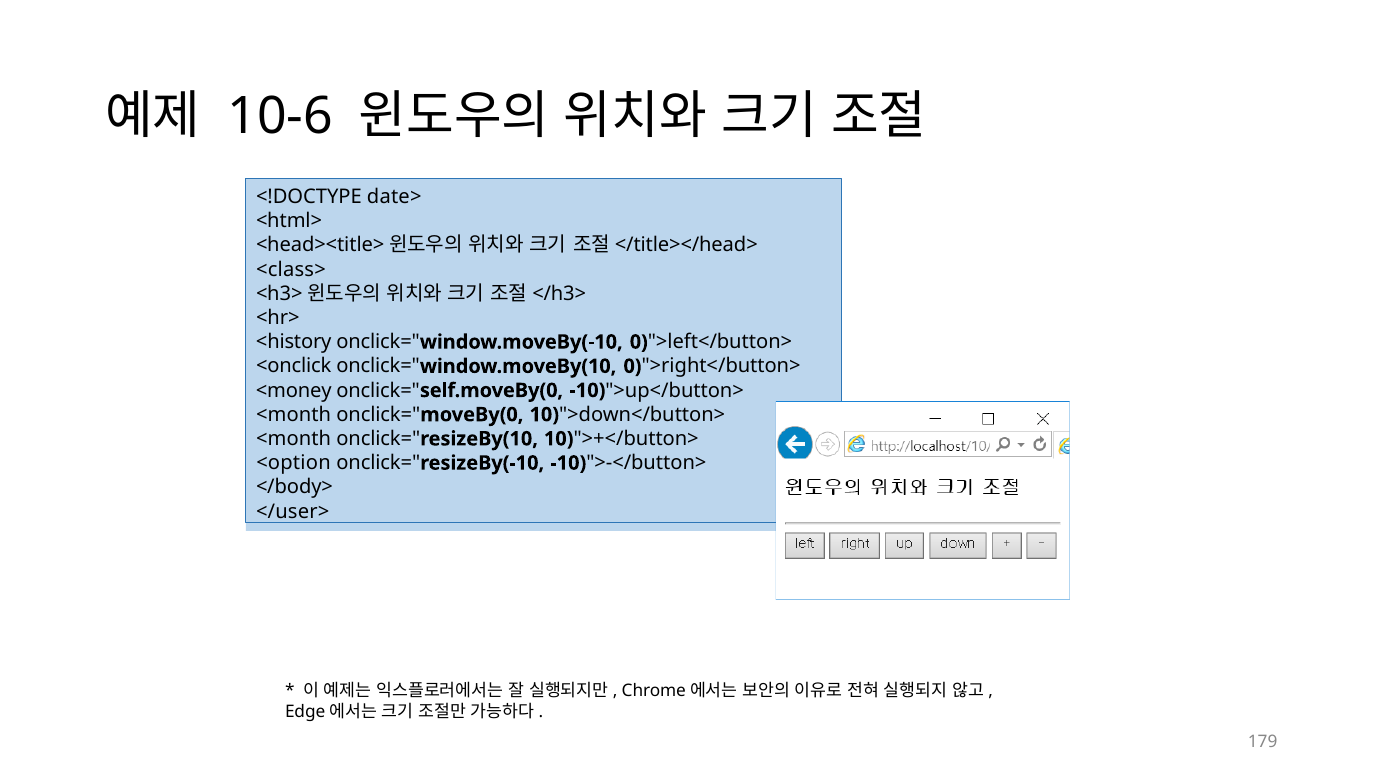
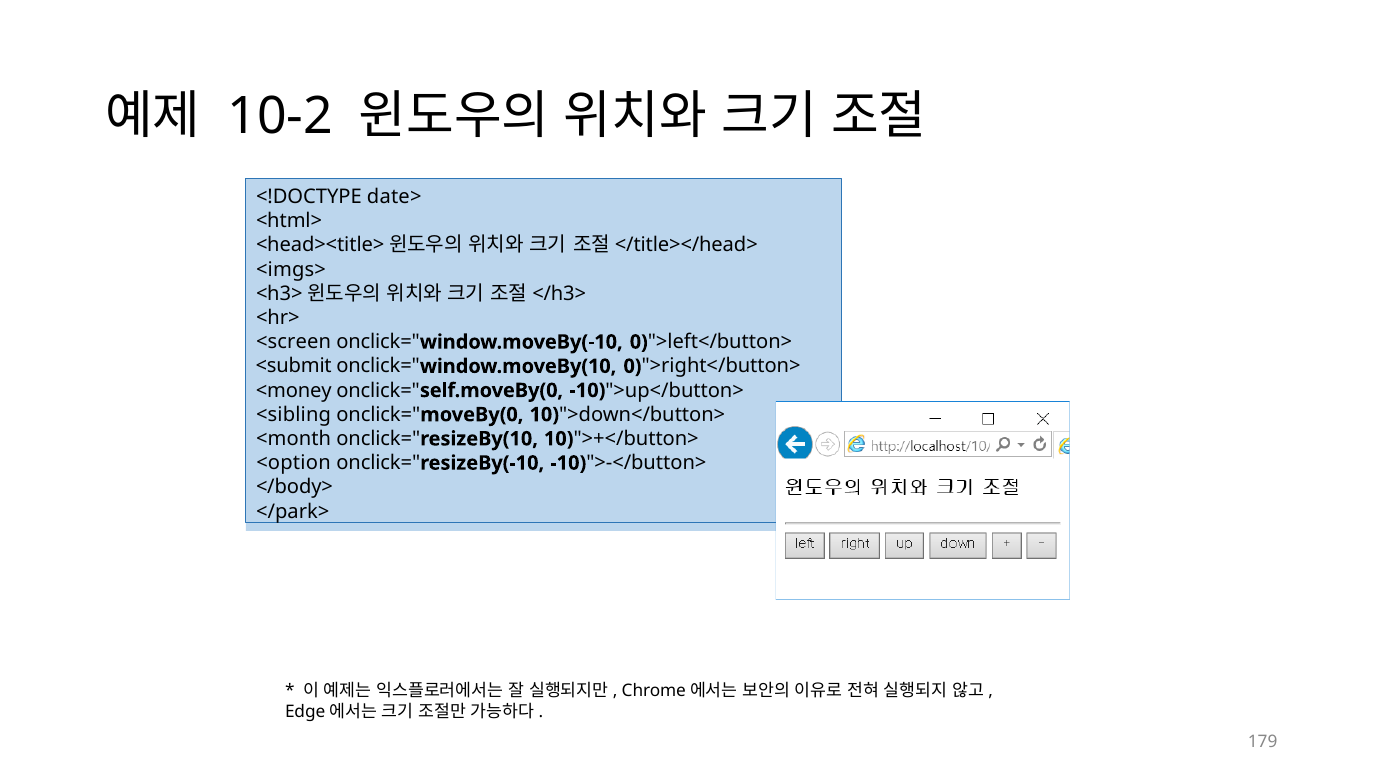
10-6: 10-6 -> 10-2 (280, 116)
<class>: <class> -> <imgs> (291, 270)
<history: <history -> <screen (294, 342)
<onclick: <onclick -> <submit (294, 366)
<month: <month -> <sibling (294, 415)
</user>: </user> -> </park> (293, 512)
